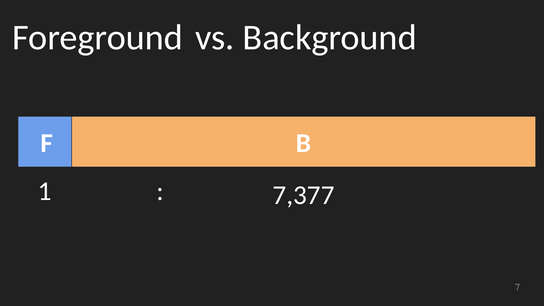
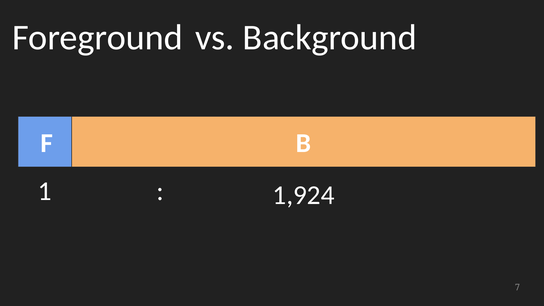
7,377: 7,377 -> 1,924 (304, 195)
